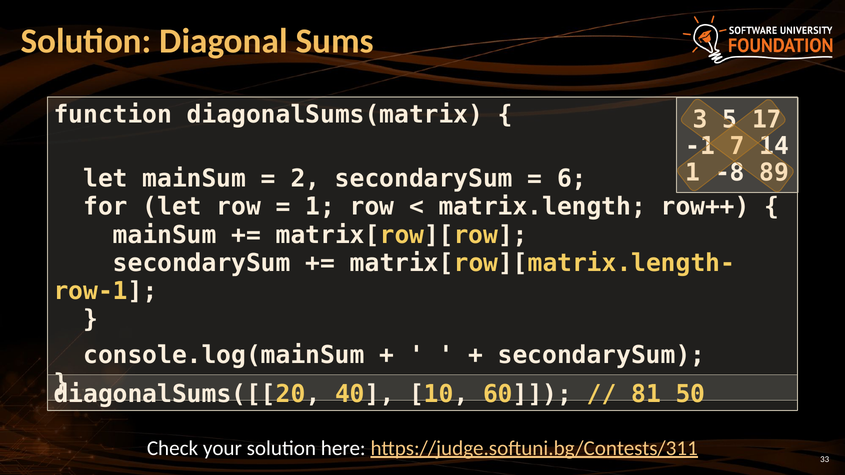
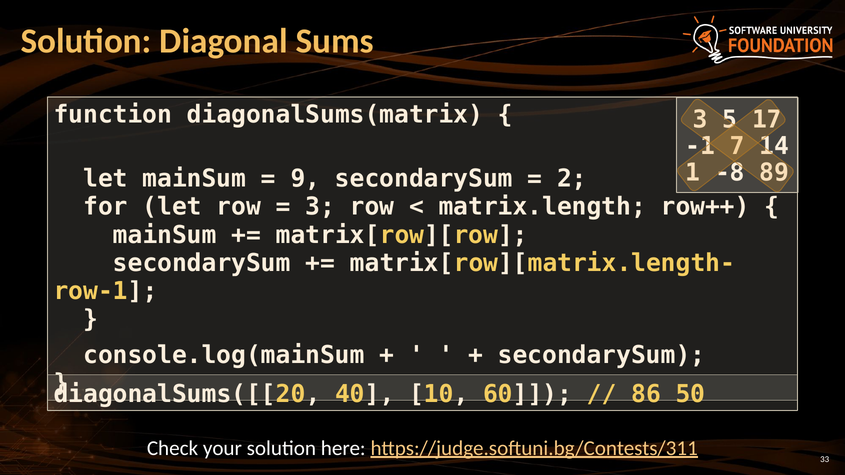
2: 2 -> 9 (305, 179)
6: 6 -> 2 (572, 179)
1: 1 -> 3 (320, 207)
81: 81 -> 86 (646, 395)
